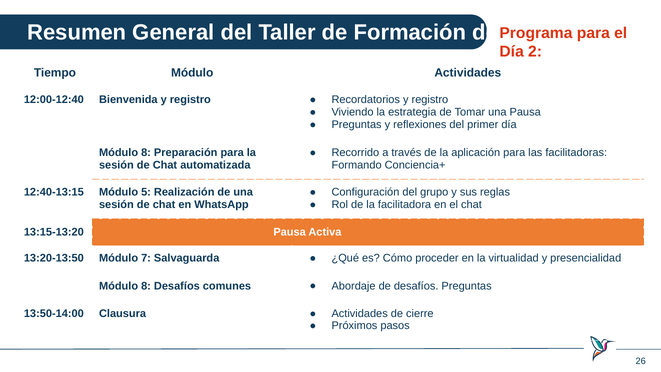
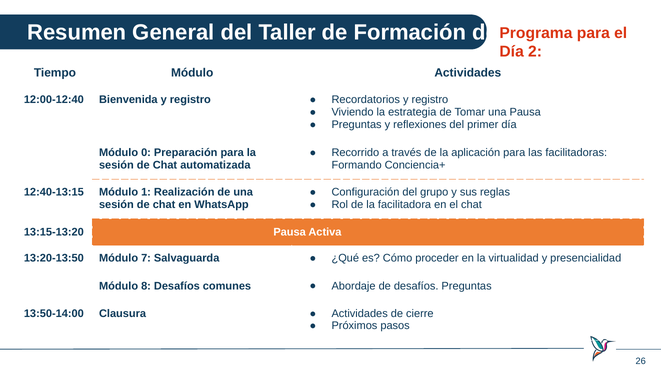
8: 8 -> 0 (146, 153)
5: 5 -> 1 (146, 192)
